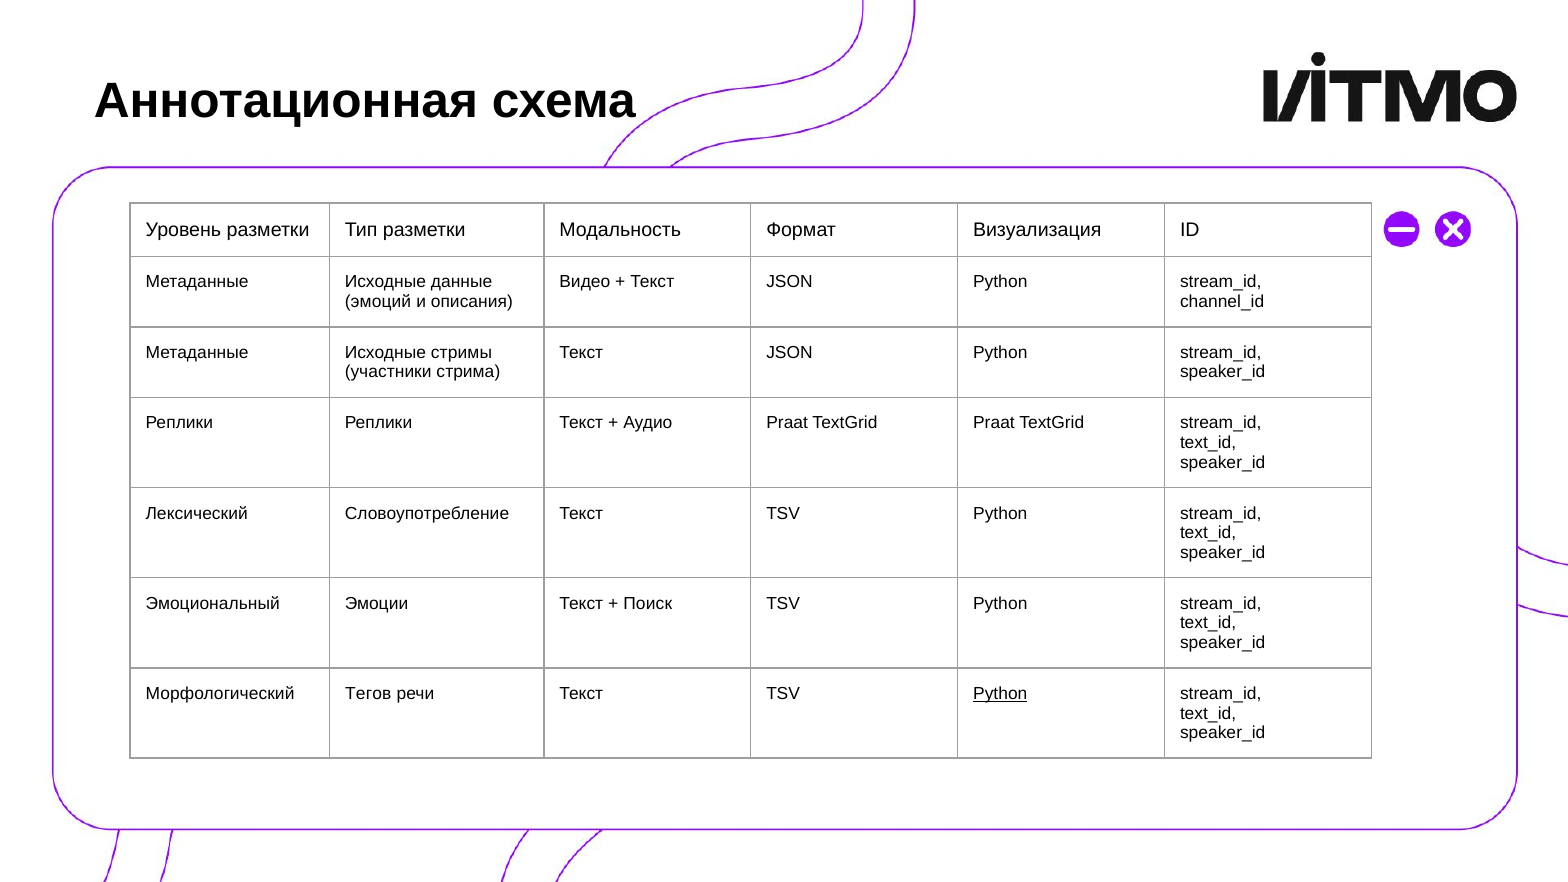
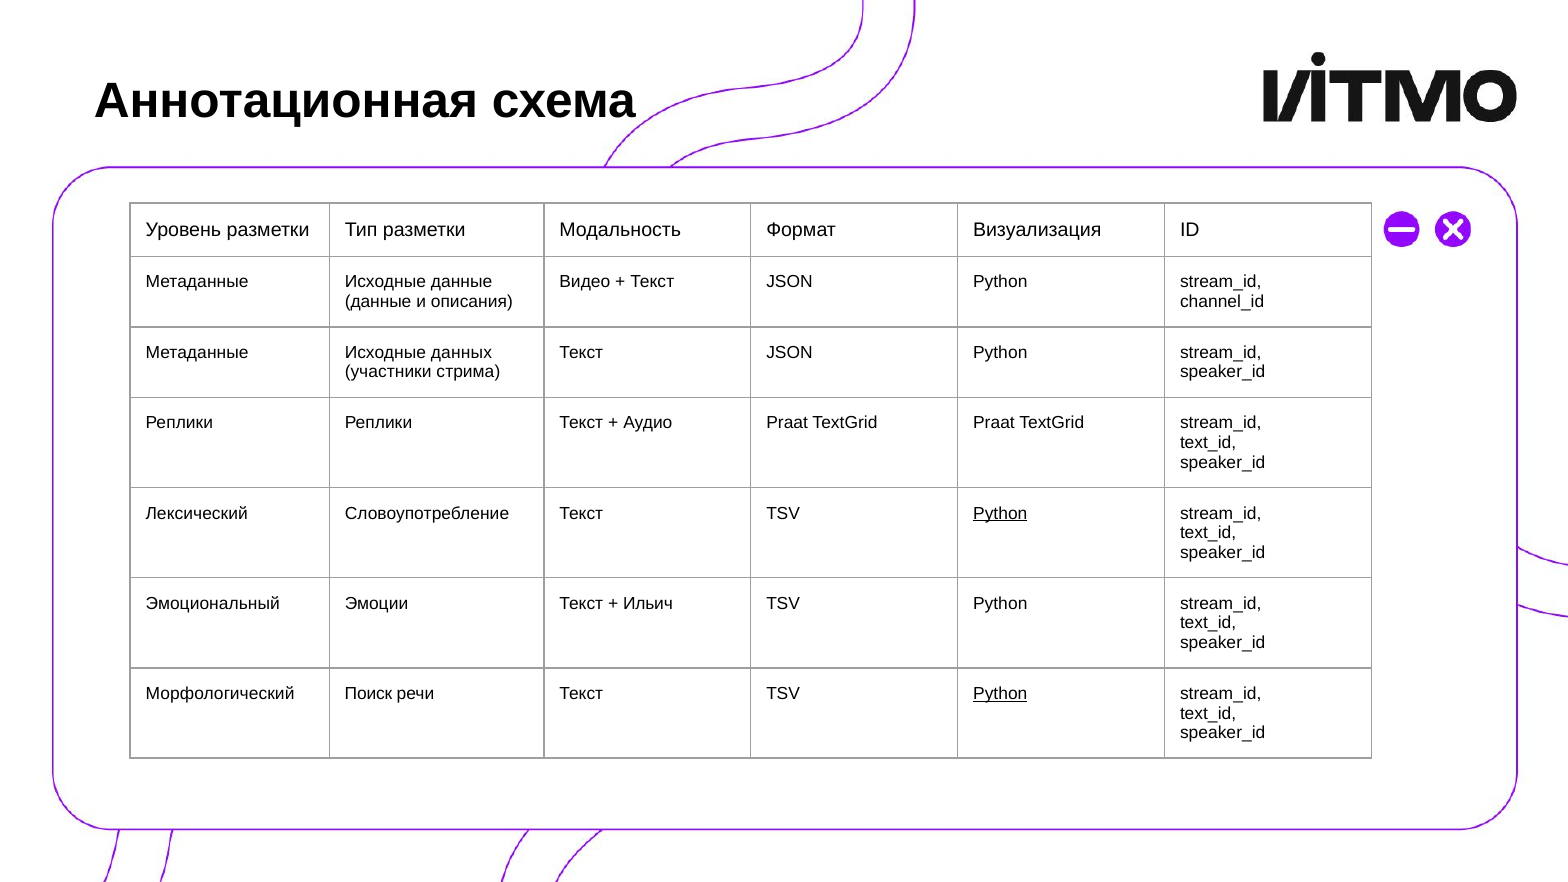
эмоций: эмоций -> данные (378, 302)
стримы: стримы -> данных (461, 353)
Python underline: none -> present (1000, 513)
Поиск: Поиск -> Ильич (648, 604)
Тегов: Тегов -> Поиск (368, 694)
